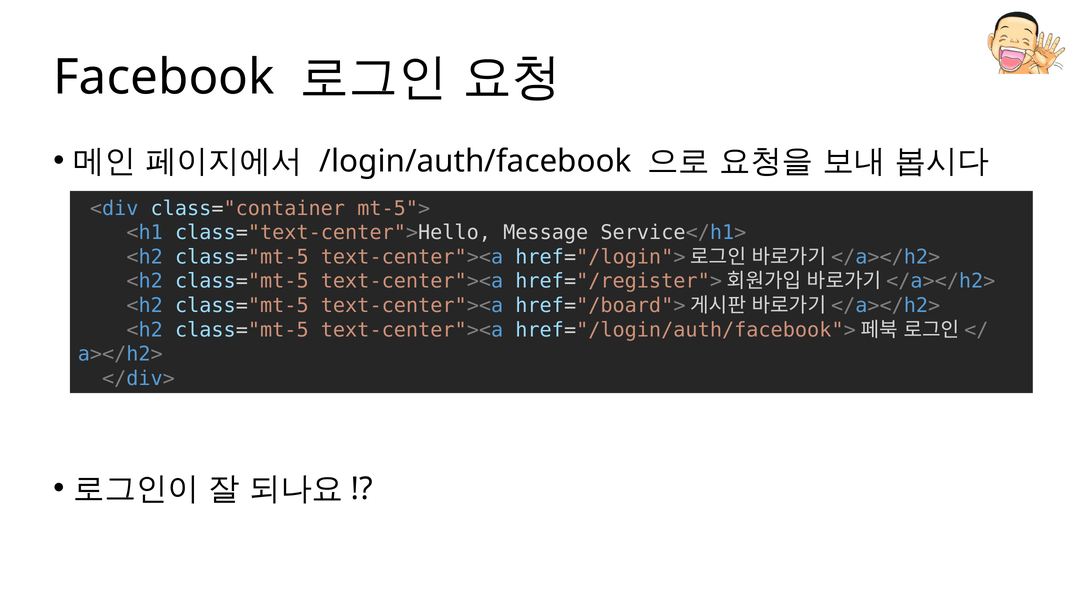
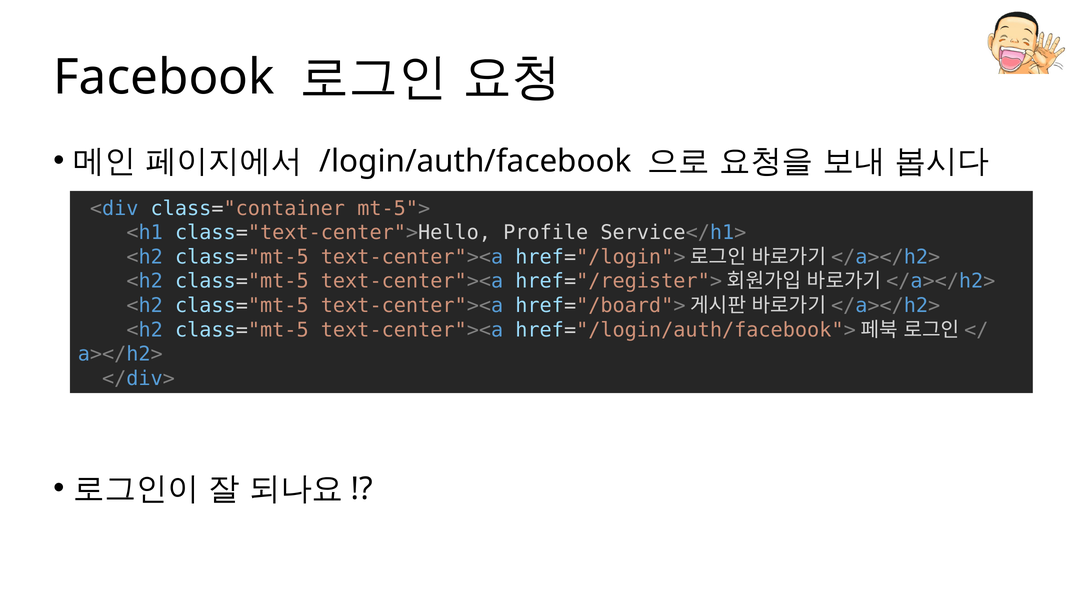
Message: Message -> Profile (546, 233)
